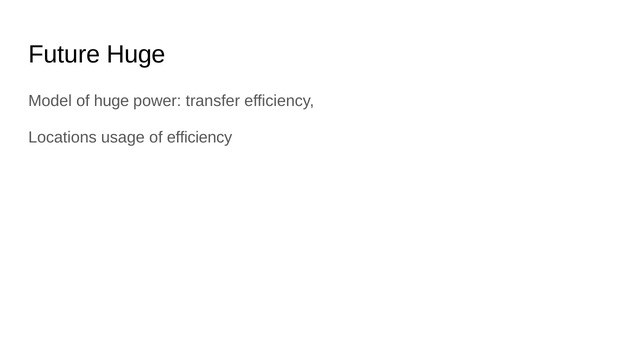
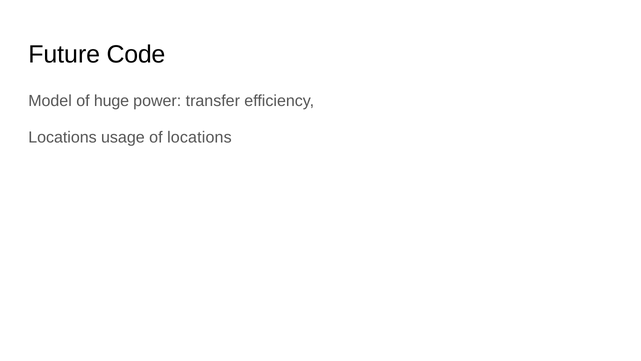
Future Huge: Huge -> Code (136, 54)
of efficiency: efficiency -> locations (199, 137)
